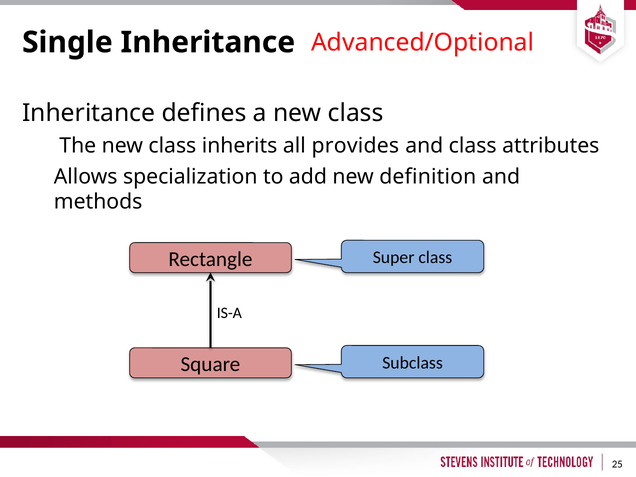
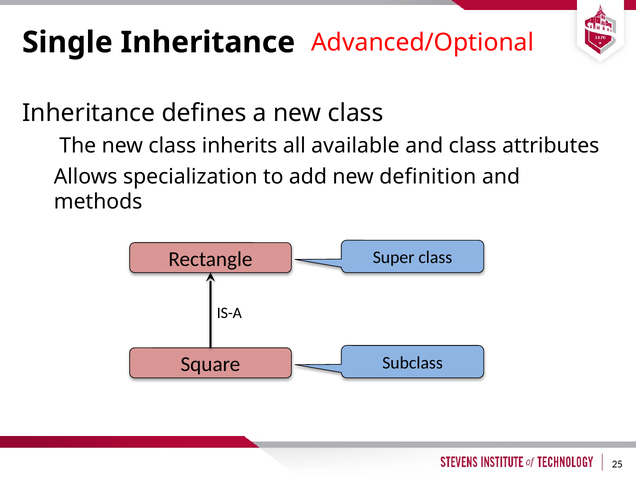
provides: provides -> available (355, 146)
